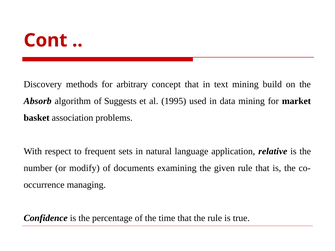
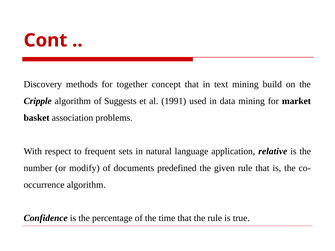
arbitrary: arbitrary -> together (132, 84)
Absorb: Absorb -> Cripple (38, 101)
1995: 1995 -> 1991 (174, 101)
examining: examining -> predefined (177, 168)
managing: managing -> algorithm (86, 185)
